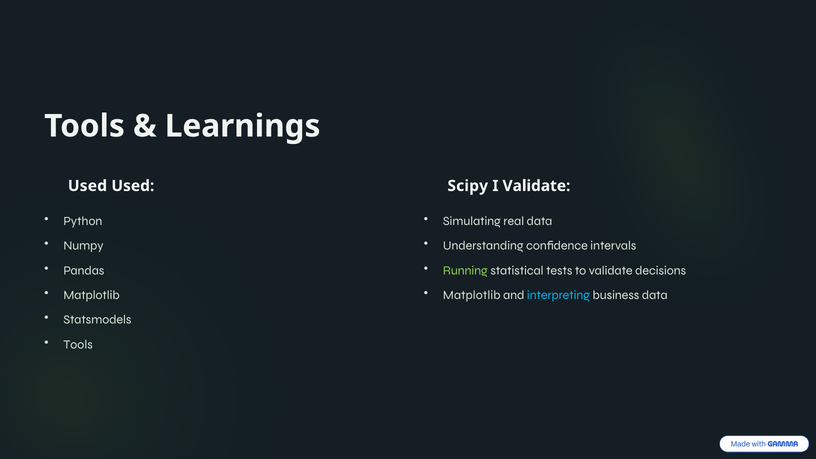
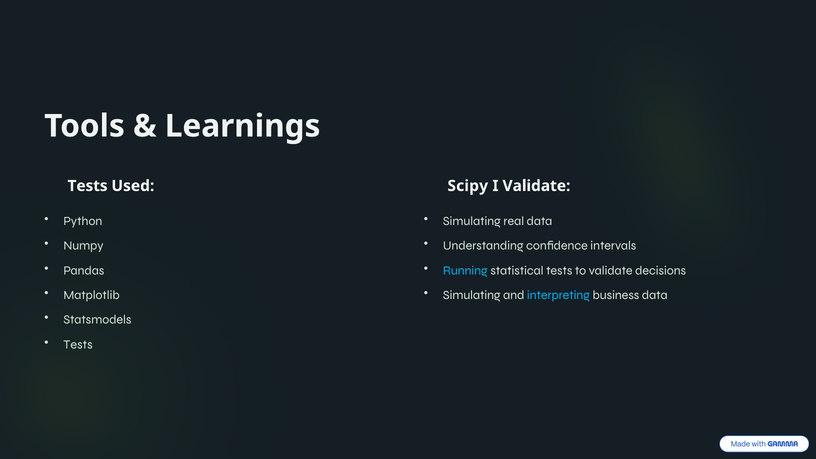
Used: Used -> Tests (88, 186)
Running colour: light green -> light blue (465, 270)
Matplotlib: Matplotlib -> Simulating (472, 295)
Tools: Tools -> Tests (78, 344)
